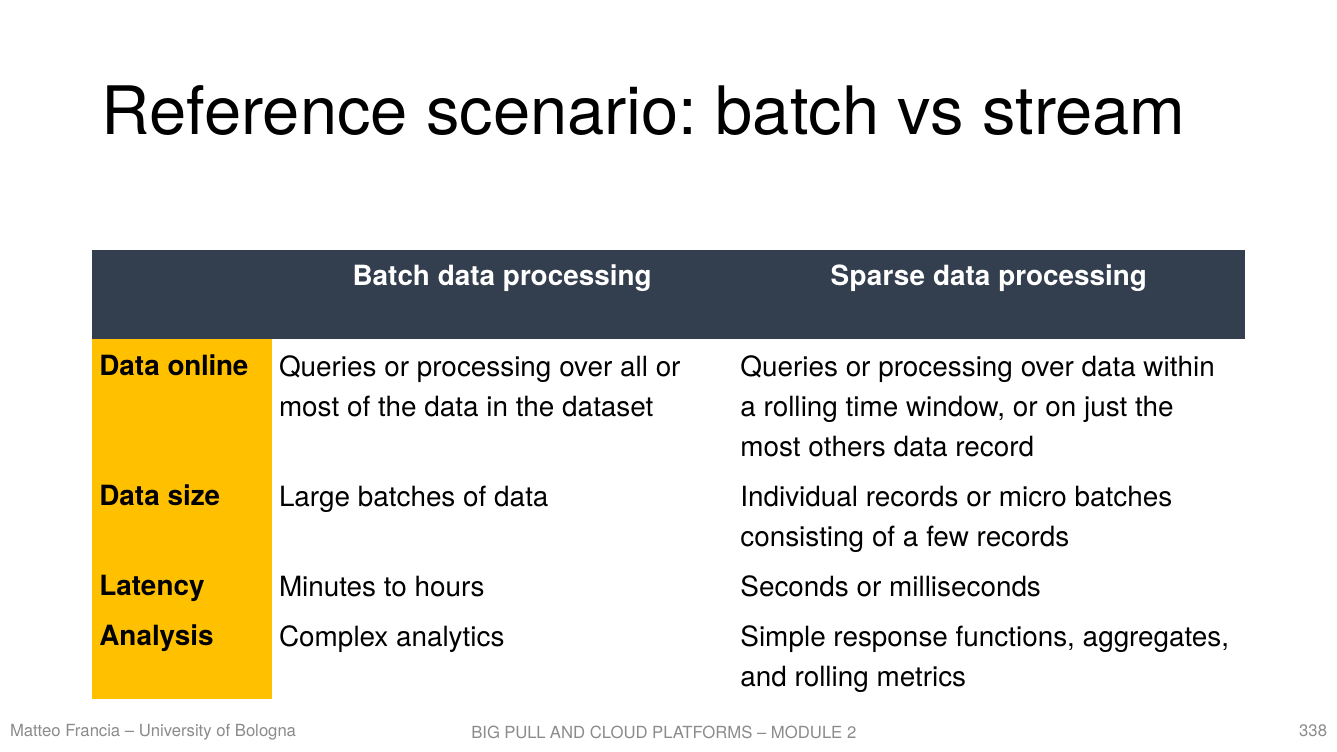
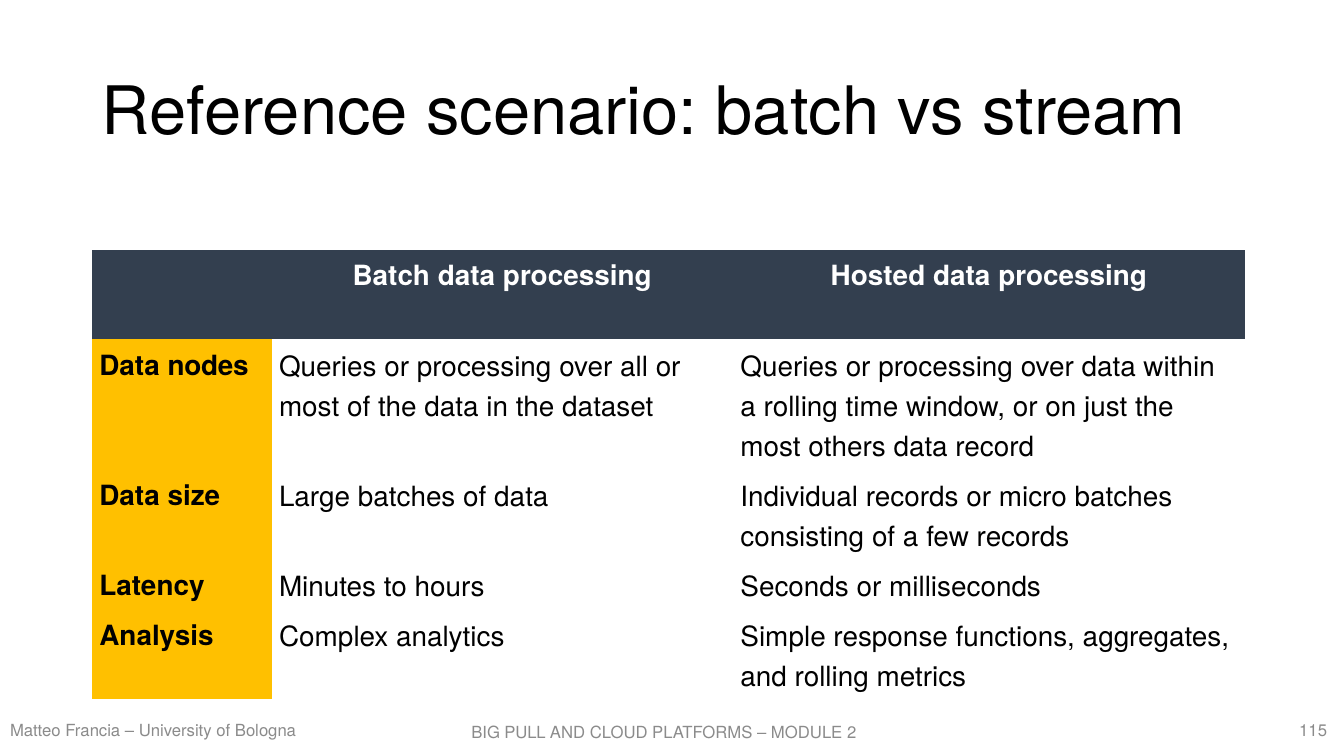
Sparse: Sparse -> Hosted (878, 277)
online: online -> nodes (208, 367)
338: 338 -> 115 (1313, 731)
